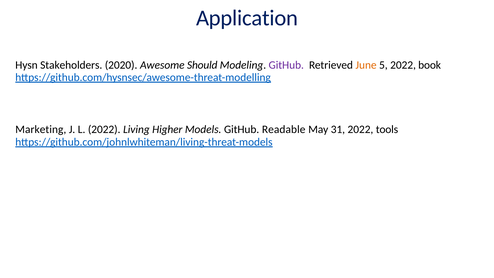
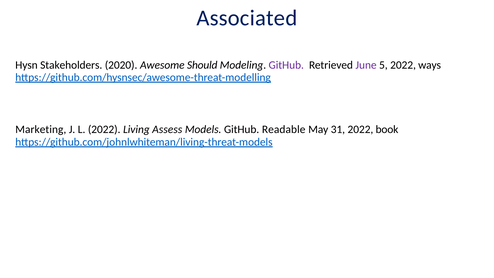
Application: Application -> Associated (247, 18)
June colour: orange -> purple (366, 65)
book: book -> ways (430, 65)
Higher: Higher -> Assess (167, 129)
tools: tools -> book (387, 129)
